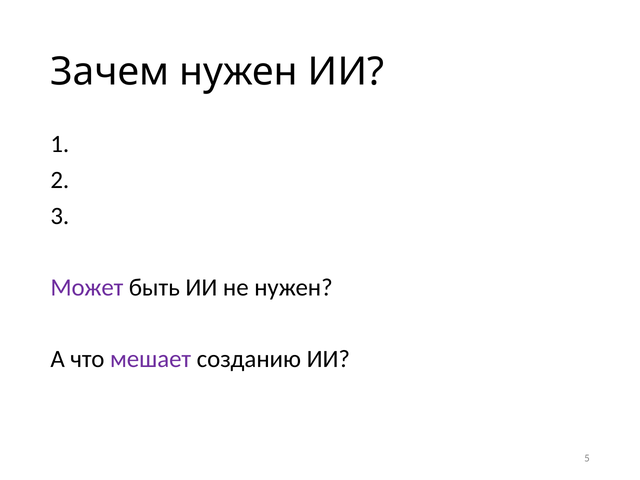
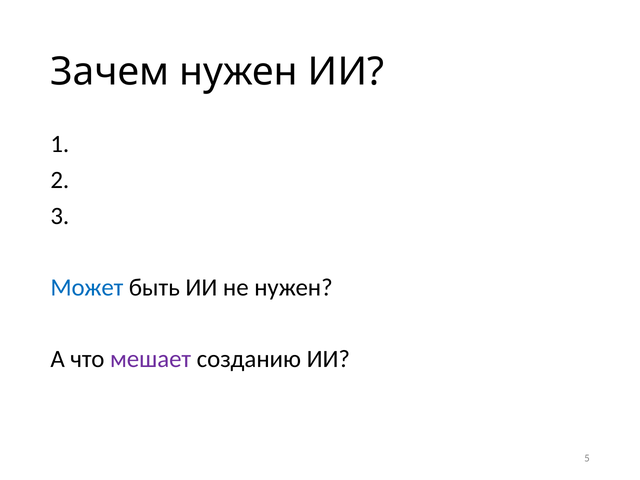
Может colour: purple -> blue (87, 287)
